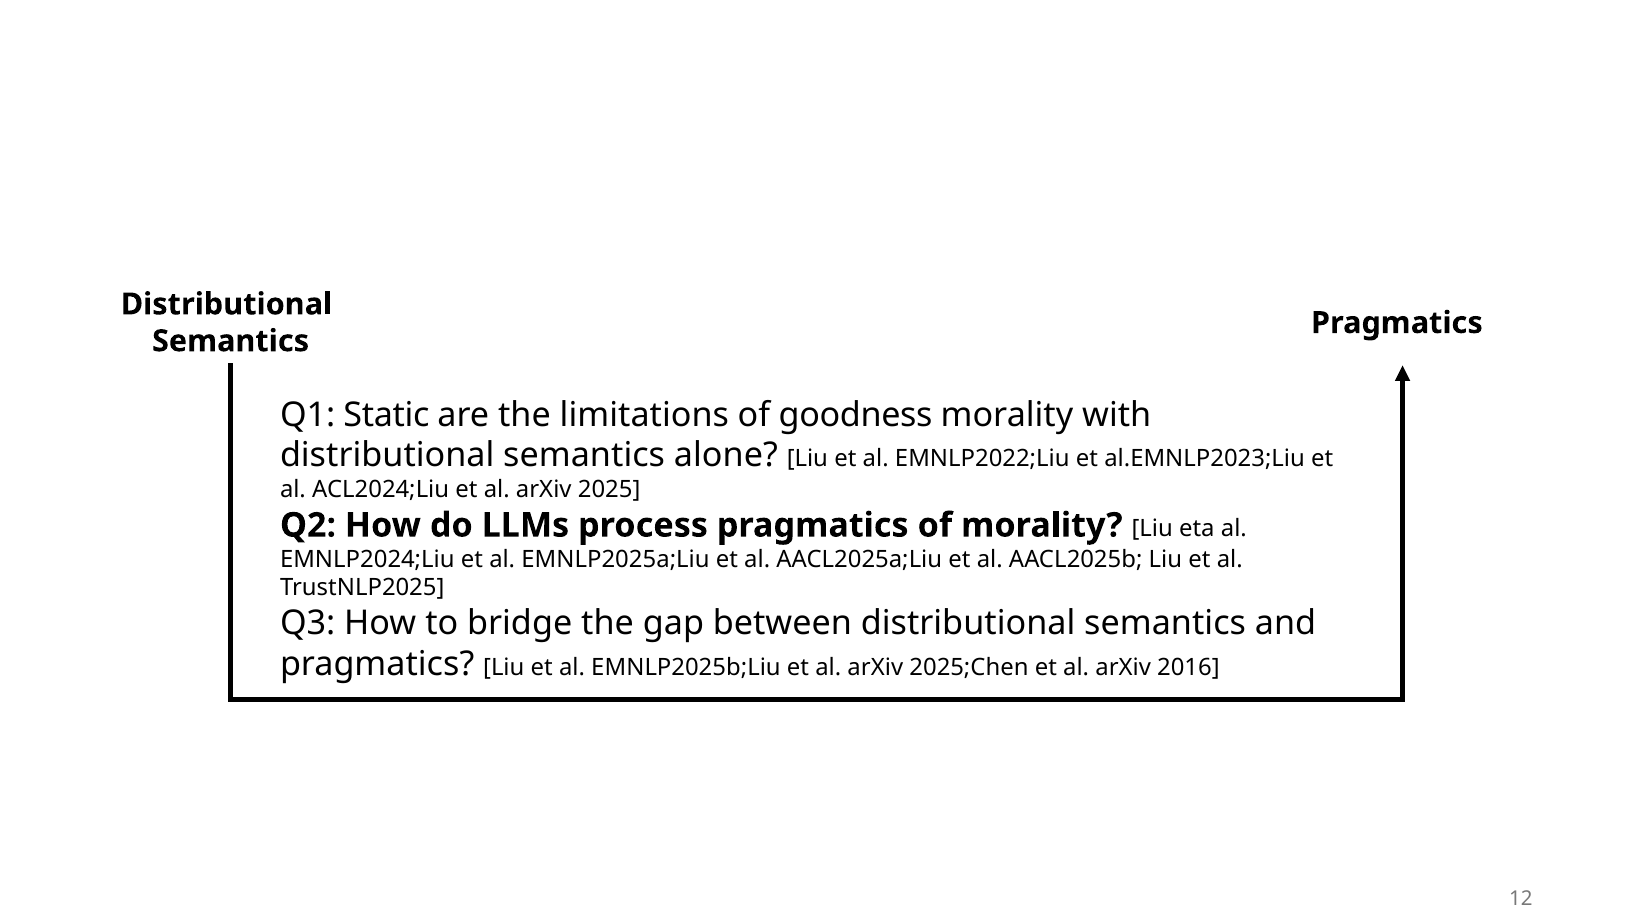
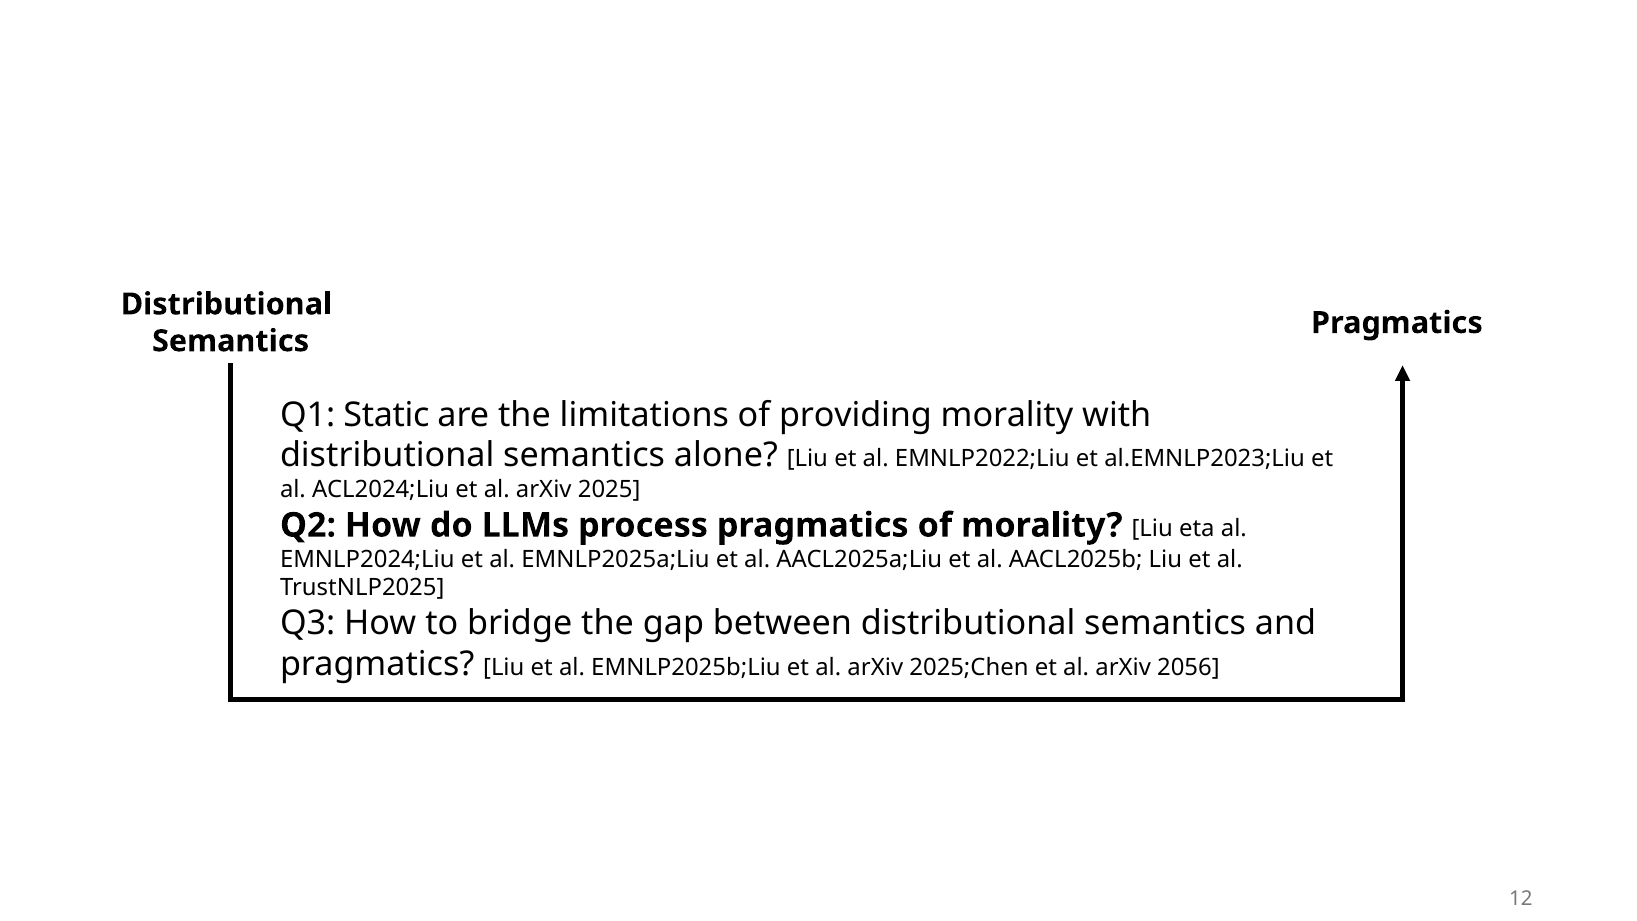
goodness: goodness -> providing (855, 415)
2016: 2016 -> 2056 (1188, 668)
